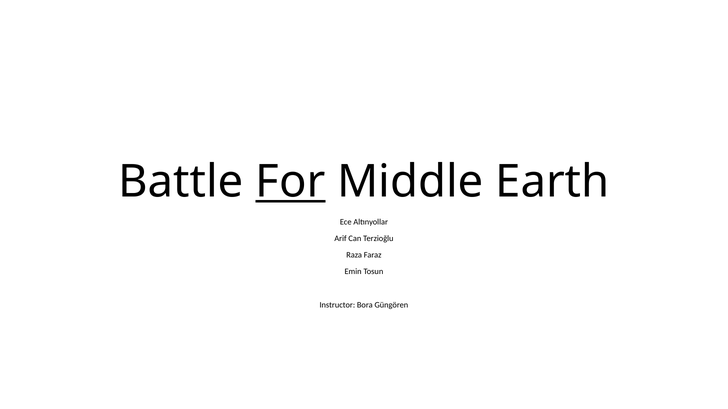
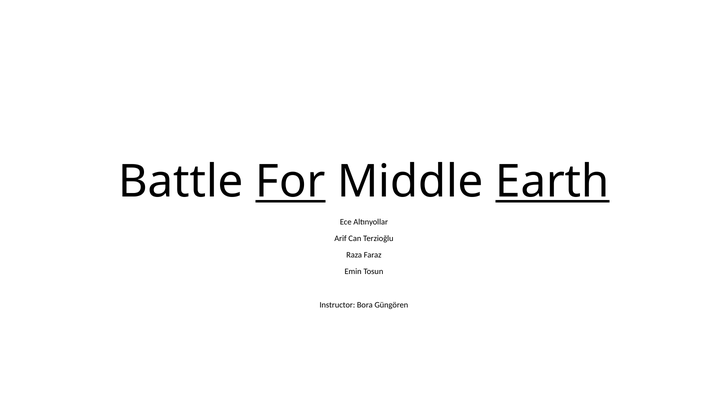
Earth underline: none -> present (552, 182)
